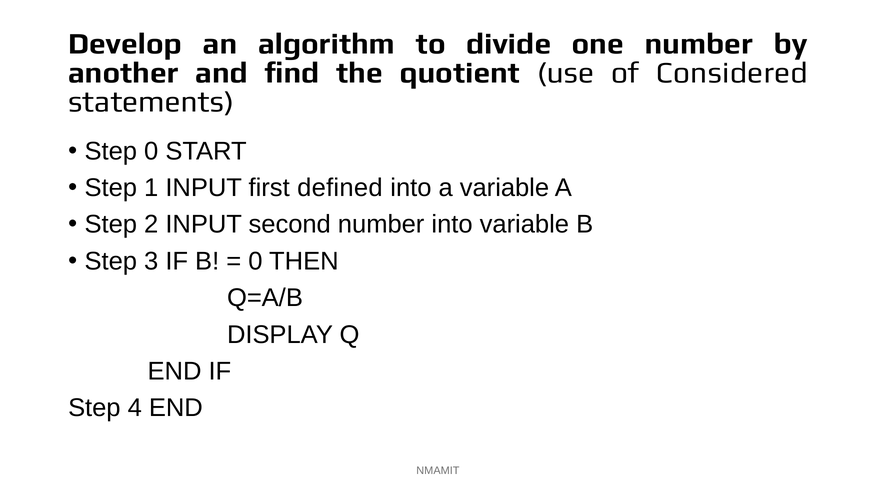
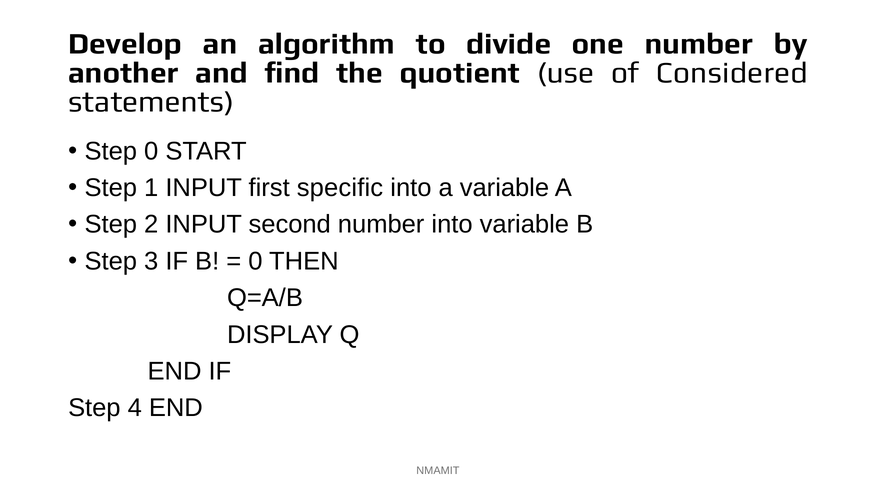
defined: defined -> specific (340, 188)
